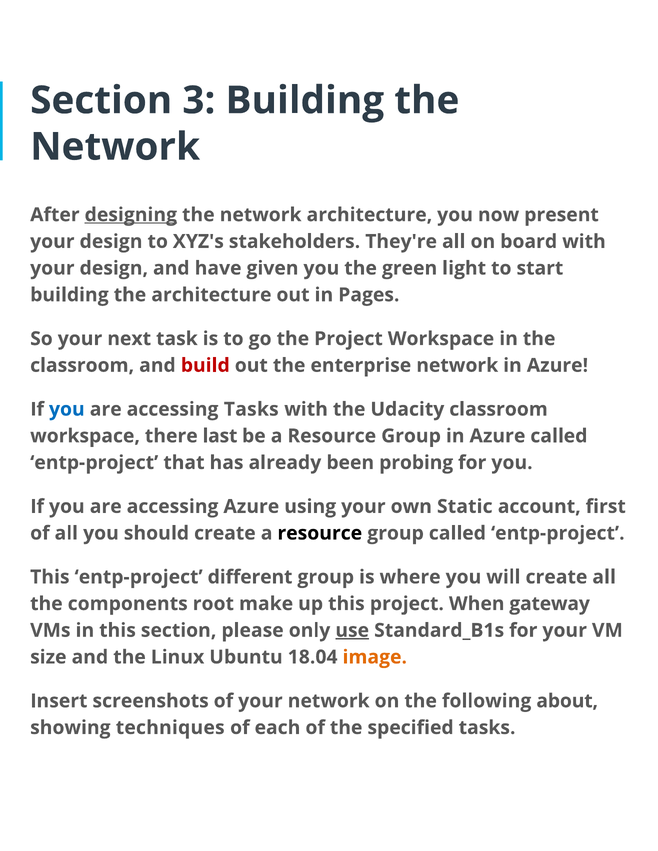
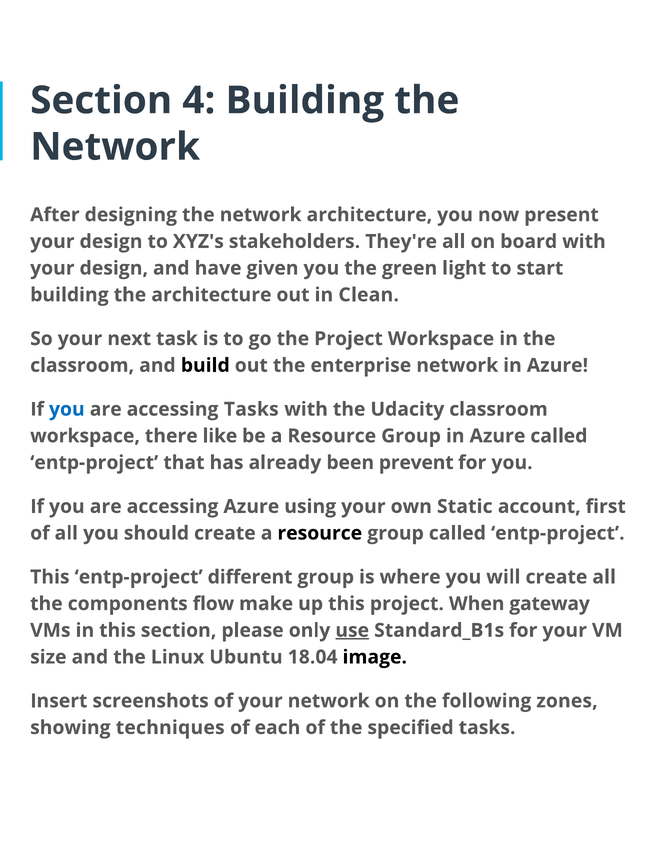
3: 3 -> 4 (199, 101)
designing underline: present -> none (131, 215)
Pages: Pages -> Clean (369, 295)
build colour: red -> black (205, 366)
last: last -> like (220, 436)
probing: probing -> prevent (416, 463)
root: root -> flow (213, 604)
image colour: orange -> black (375, 657)
about: about -> zones (567, 701)
